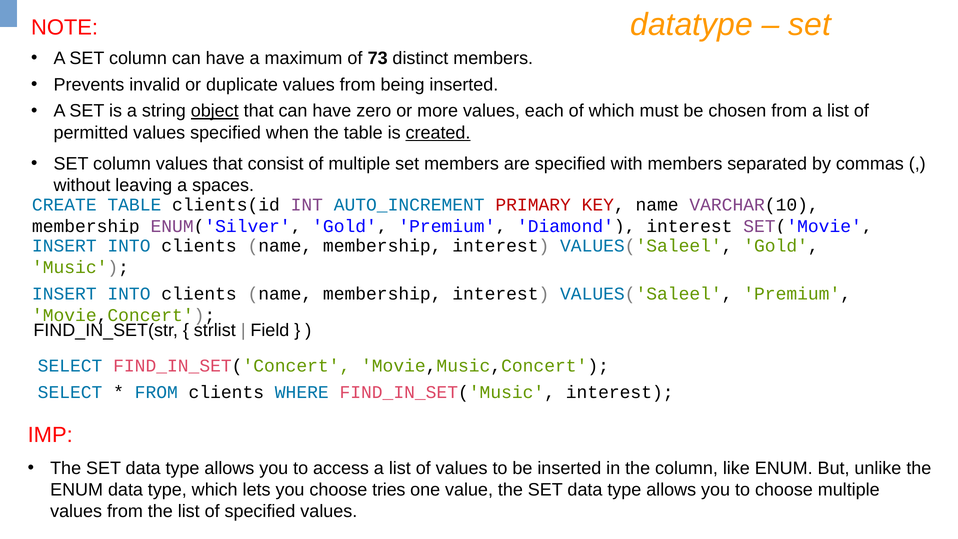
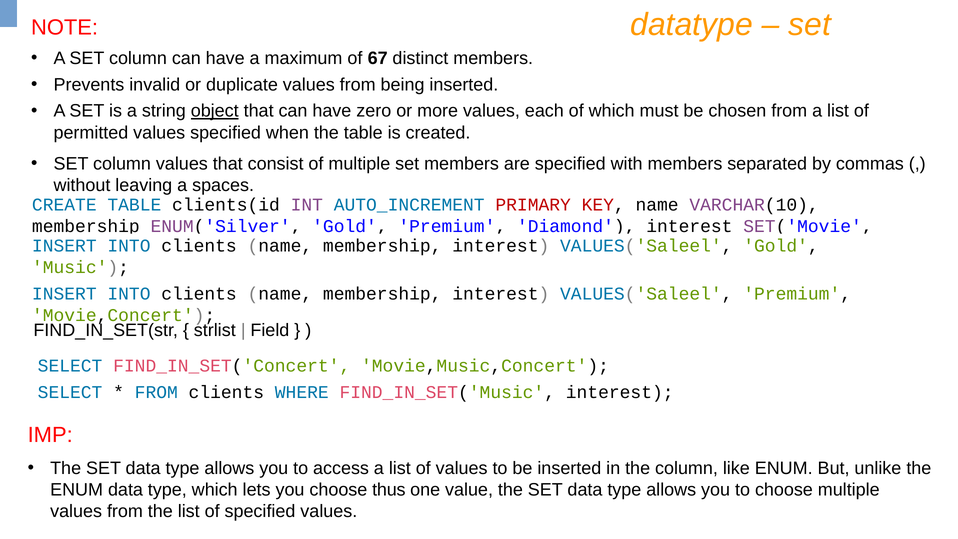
73: 73 -> 67 (378, 58)
created underline: present -> none (438, 133)
tries: tries -> thus (389, 490)
